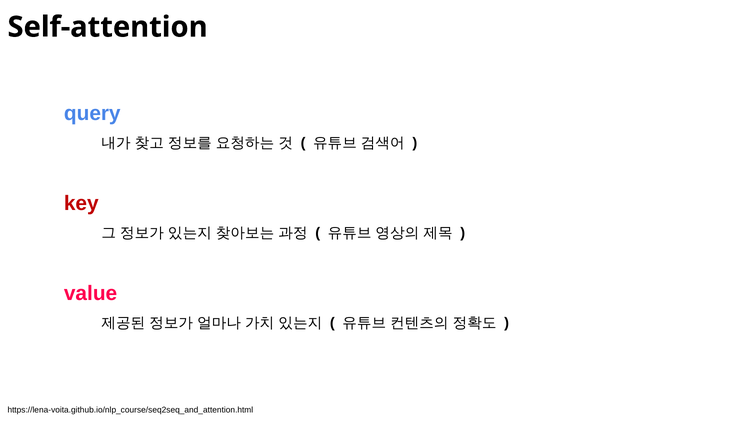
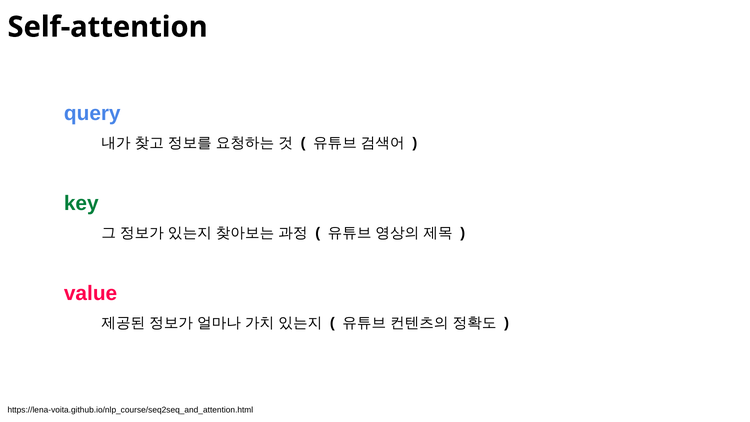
key colour: red -> green (81, 203)
